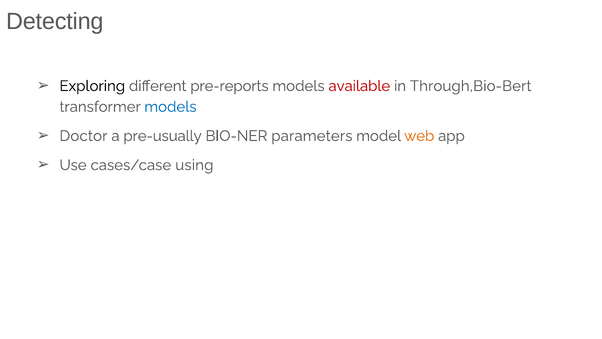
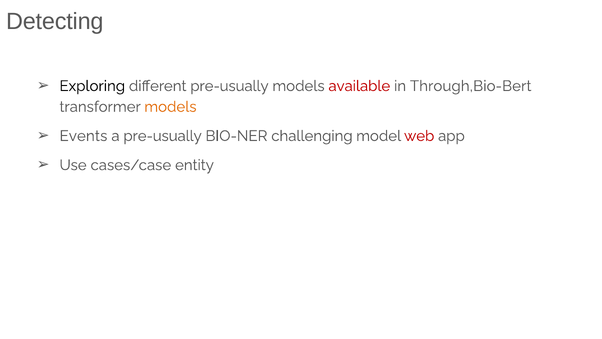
different pre-reports: pre-reports -> pre-usually (229, 86)
models colour: blue -> orange (170, 107)
Doctor: Doctor -> Events (83, 136)
parameters: parameters -> challenging (312, 136)
web colour: orange -> red (419, 136)
using: using -> entity (194, 165)
